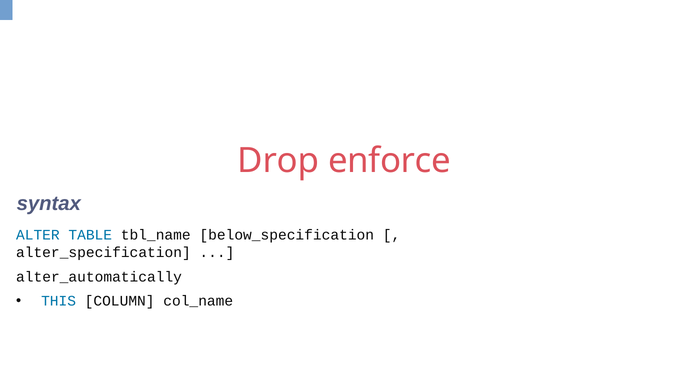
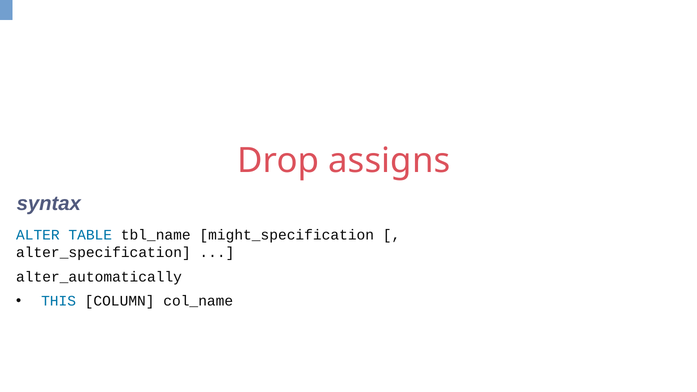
enforce: enforce -> assigns (389, 161)
below_specification: below_specification -> might_specification (287, 235)
